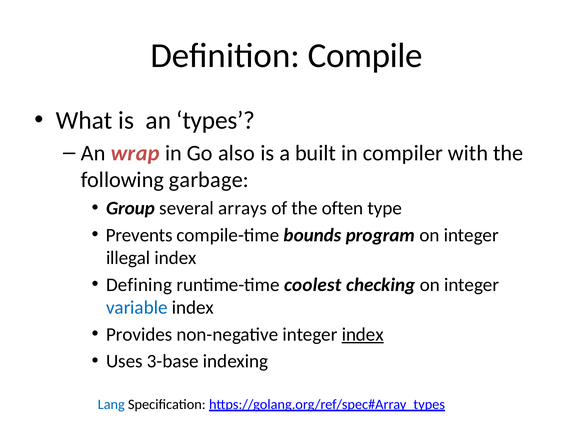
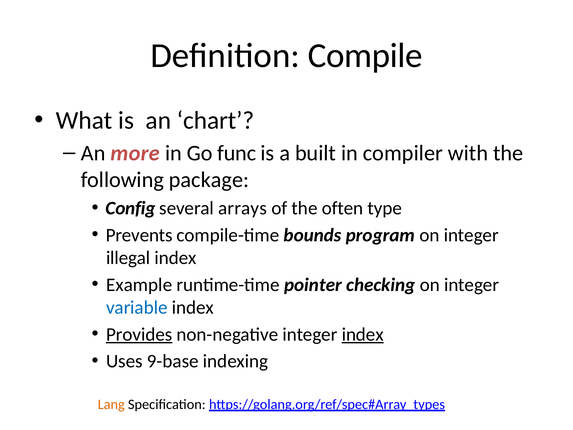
types: types -> chart (216, 120)
wrap: wrap -> more (135, 153)
also: also -> func (237, 153)
garbage: garbage -> package (209, 180)
Group: Group -> Config (131, 208)
Defining: Defining -> Example (139, 285)
coolest: coolest -> pointer (313, 285)
Provides underline: none -> present (139, 334)
3-base: 3-base -> 9-base (173, 361)
Lang colour: blue -> orange (111, 404)
